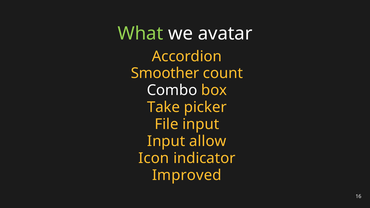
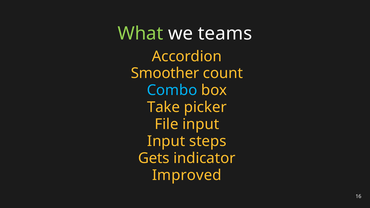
avatar: avatar -> teams (225, 34)
Combo colour: white -> light blue (172, 90)
allow: allow -> steps (208, 141)
Icon: Icon -> Gets (154, 158)
